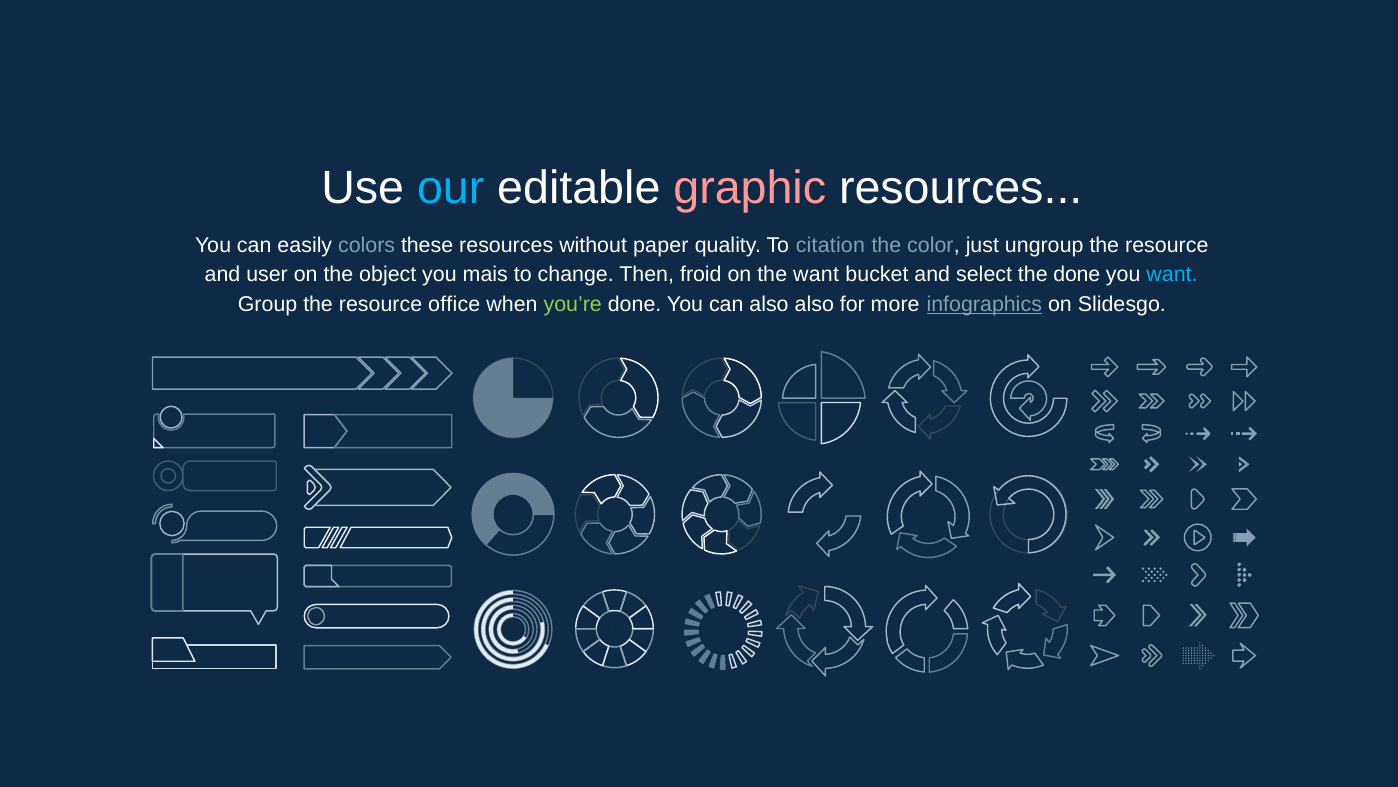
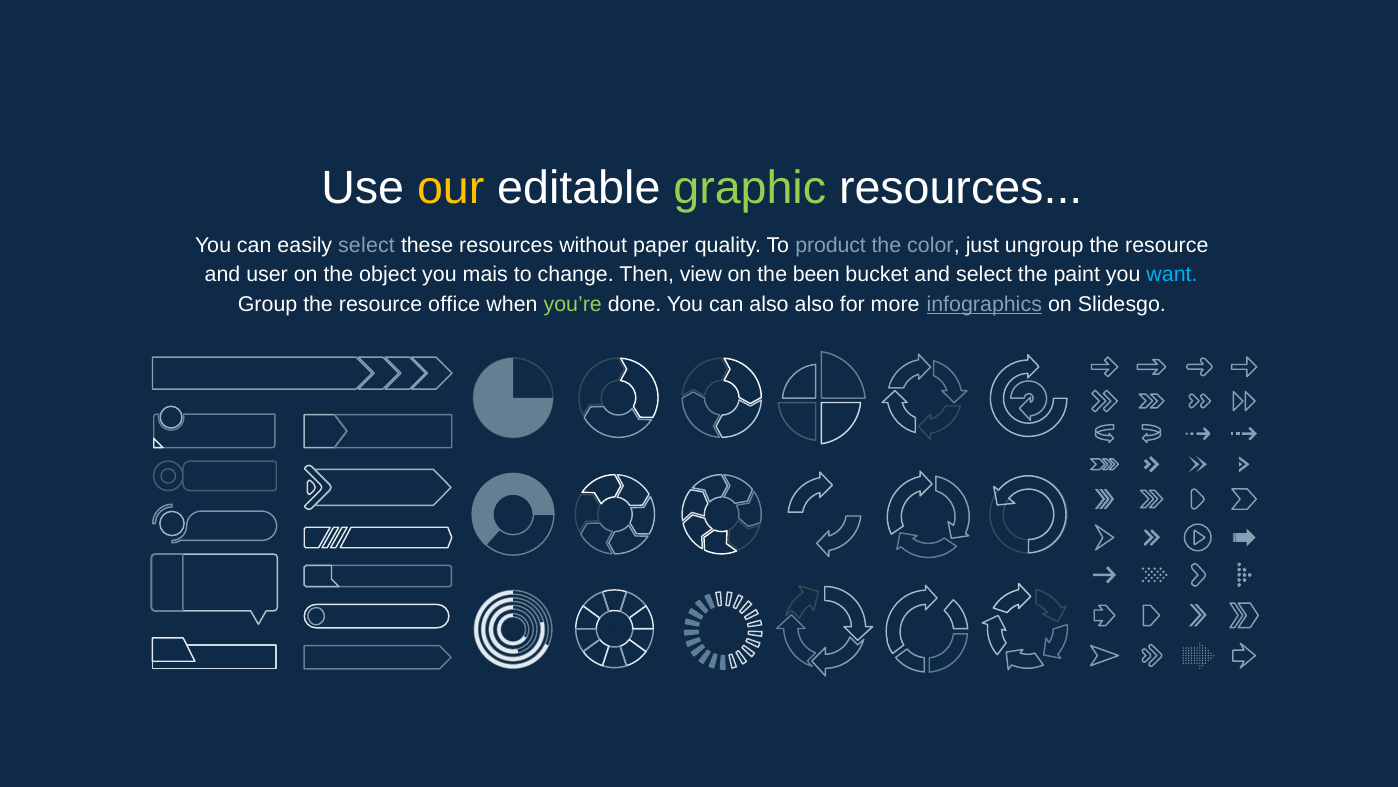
our colour: light blue -> yellow (451, 188)
graphic colour: pink -> light green (750, 188)
easily colors: colors -> select (367, 245)
citation: citation -> product (831, 245)
froid: froid -> view (701, 275)
the want: want -> been (816, 275)
the done: done -> paint (1077, 275)
